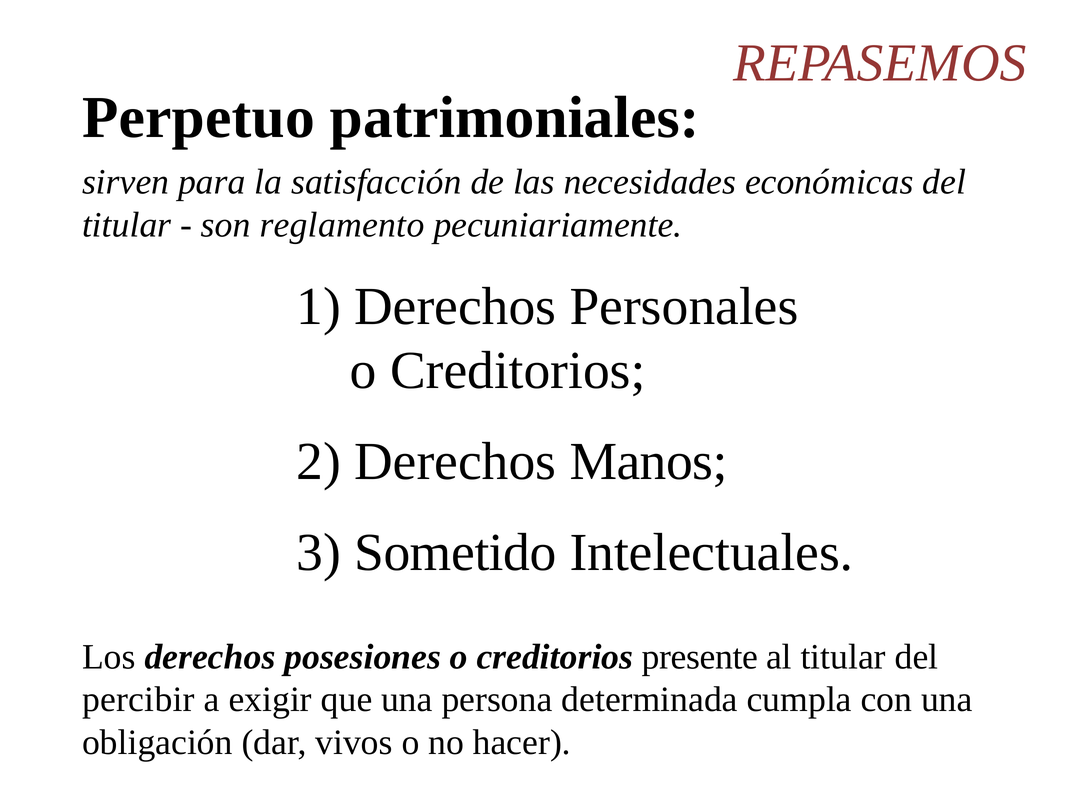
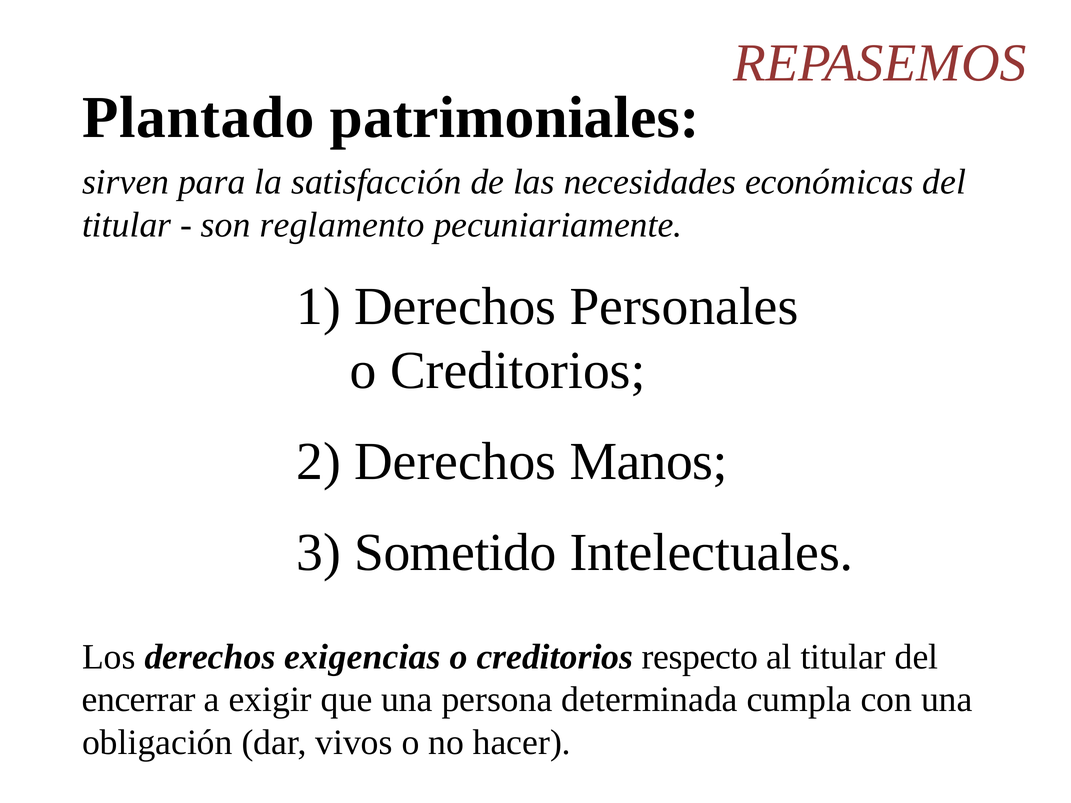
Perpetuo: Perpetuo -> Plantado (198, 118)
posesiones: posesiones -> exigencias (363, 657)
presente: presente -> respecto (700, 657)
percibir: percibir -> encerrar (139, 700)
